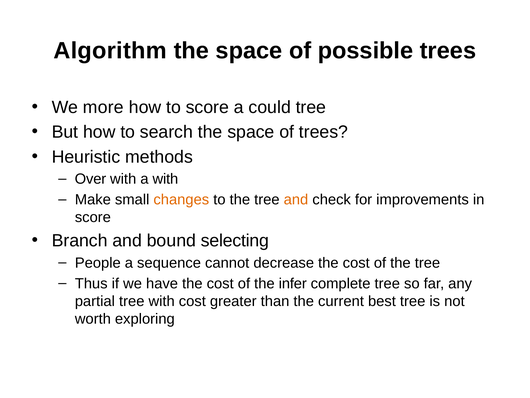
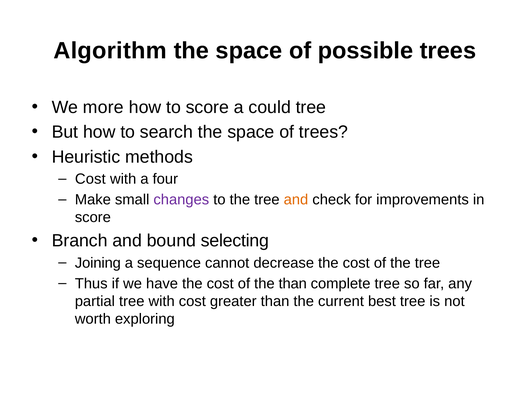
Over: Over -> Cost (90, 179)
a with: with -> four (165, 179)
changes colour: orange -> purple (181, 199)
People: People -> Joining (98, 262)
the infer: infer -> than (293, 283)
